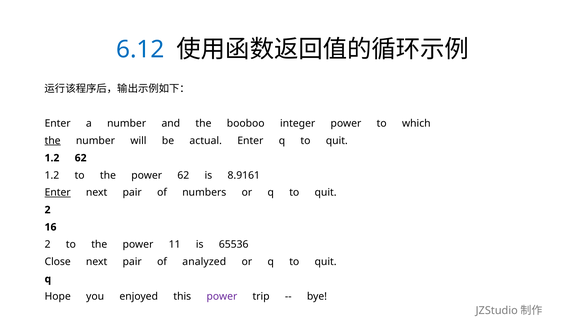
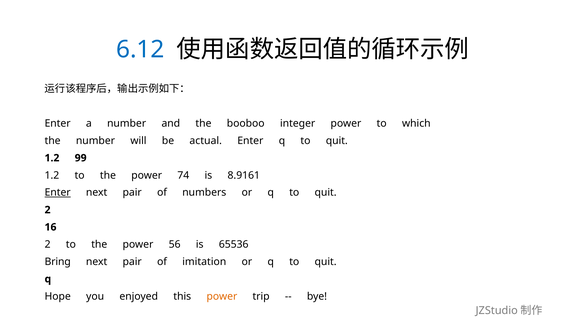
the underline: present -> none (53, 141)
1.2 62: 62 -> 99 (81, 158)
power 62: 62 -> 74 (183, 175)
11: 11 -> 56 (175, 244)
Close: Close -> Bring (58, 262)
analyzed: analyzed -> imitation (204, 262)
power colour: purple -> orange (222, 296)
